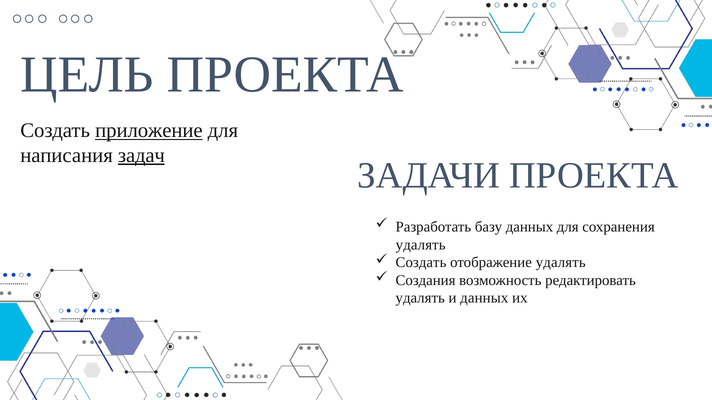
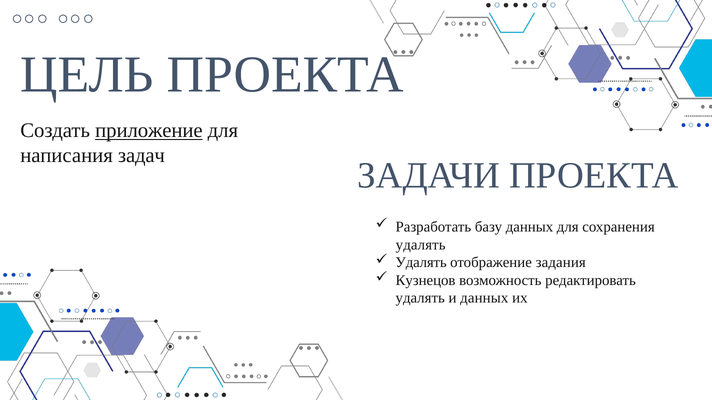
задач underline: present -> none (141, 156)
Создать: Создать -> Удалять (421, 263)
отображение удалять: удалять -> задания (561, 263)
Создания: Создания -> Кузнецов (426, 281)
